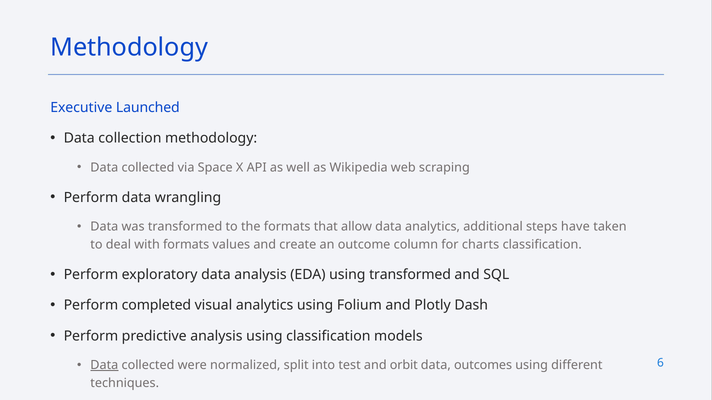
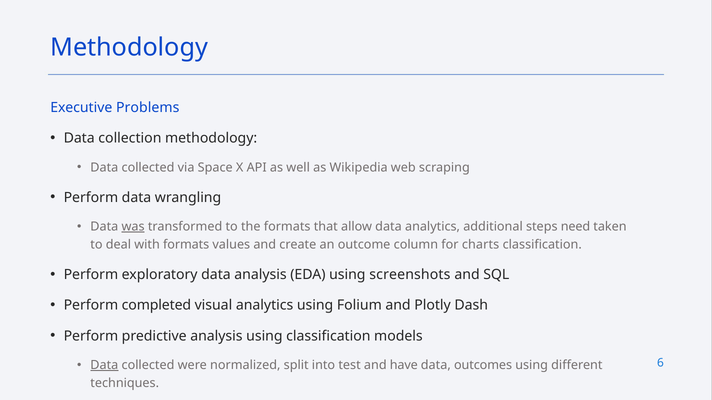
Launched: Launched -> Problems (148, 108)
was underline: none -> present (133, 227)
have: have -> need (575, 227)
using transformed: transformed -> screenshots (410, 275)
orbit: orbit -> have (404, 366)
